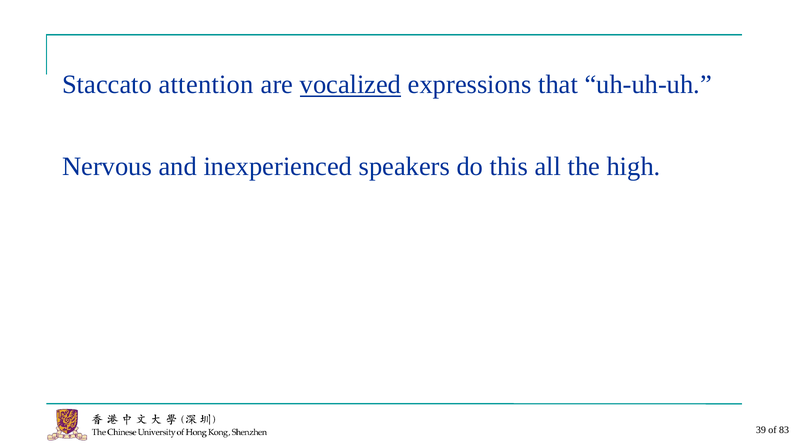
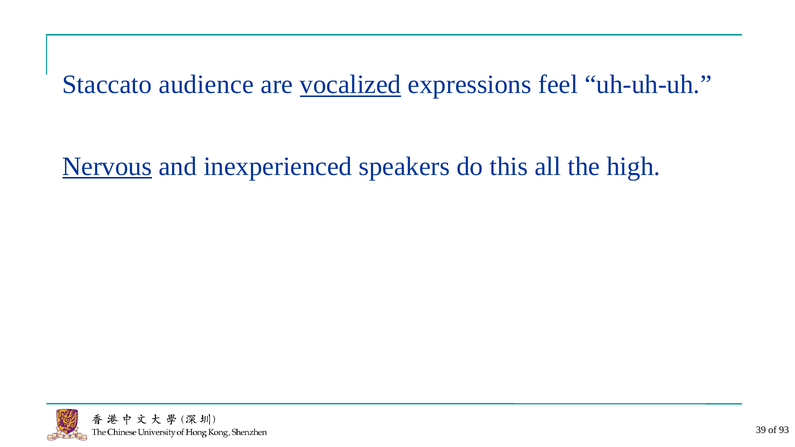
attention: attention -> audience (206, 85)
that: that -> feel (558, 85)
Nervous underline: none -> present (107, 167)
83: 83 -> 93 (784, 430)
